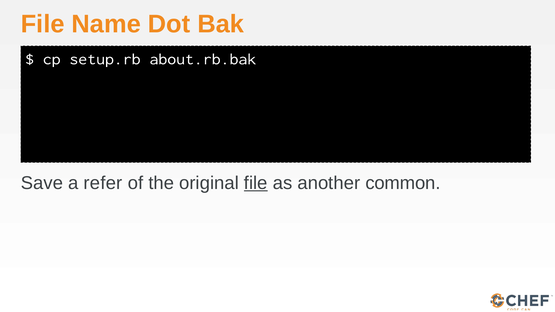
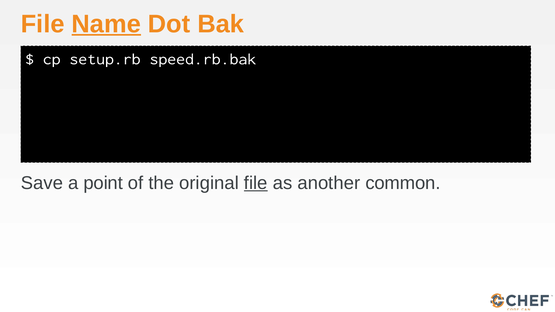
Name underline: none -> present (106, 24)
about.rb.bak: about.rb.bak -> speed.rb.bak (203, 59)
refer: refer -> point (103, 183)
